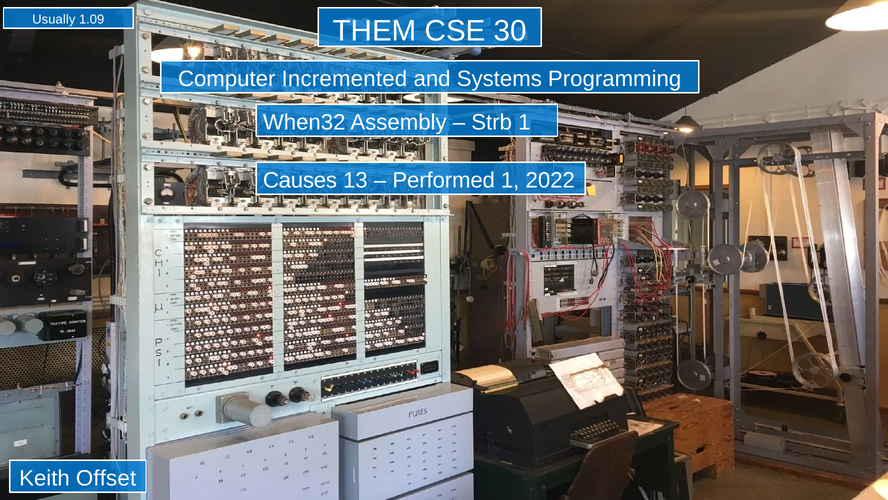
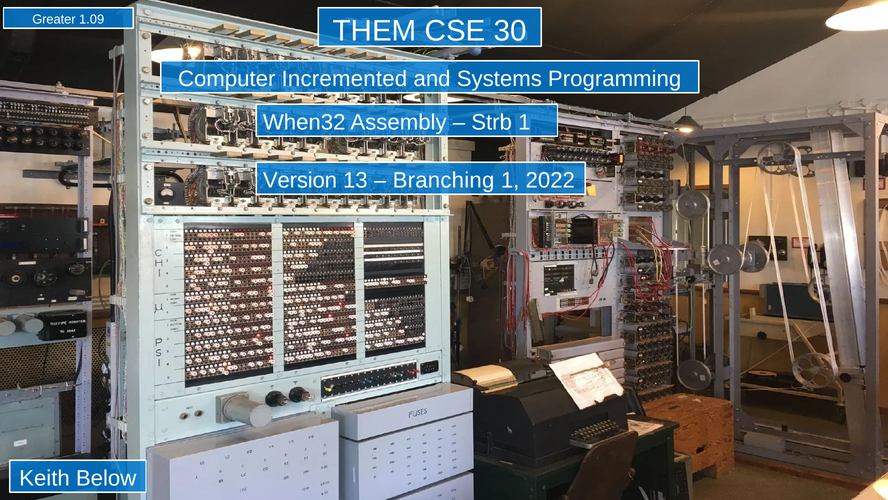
Usually: Usually -> Greater (54, 20)
Causes: Causes -> Version (300, 180)
Performed: Performed -> Branching (443, 180)
Offset: Offset -> Below (106, 478)
